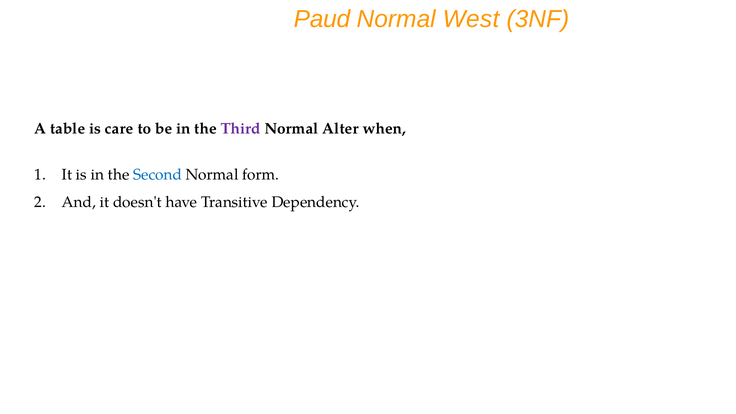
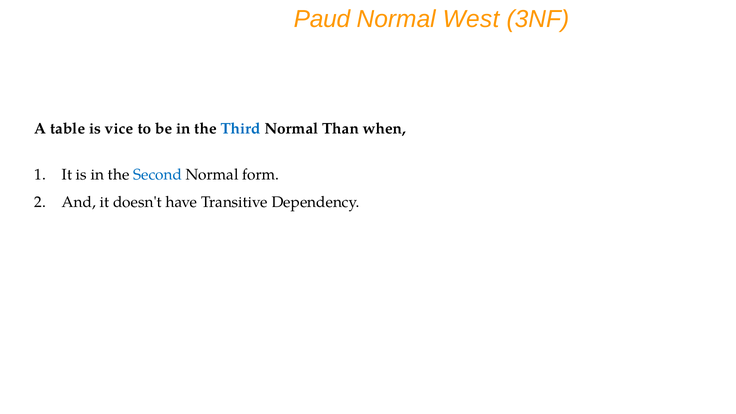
care: care -> vice (119, 129)
Third colour: purple -> blue (241, 129)
Alter: Alter -> Than (341, 129)
